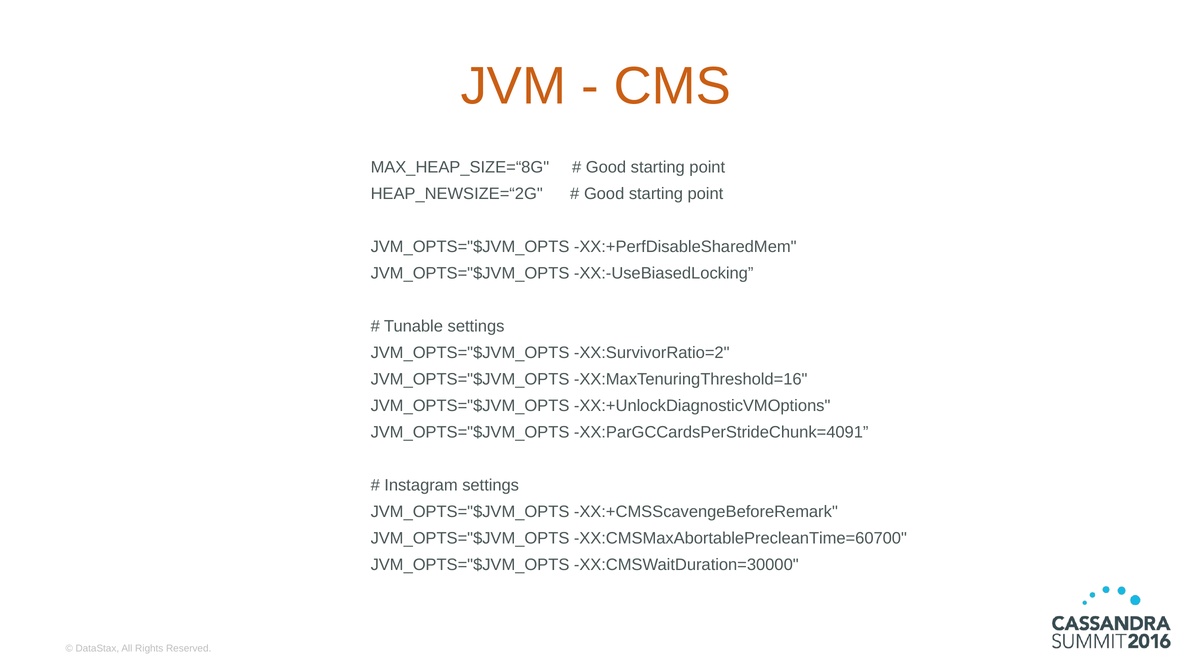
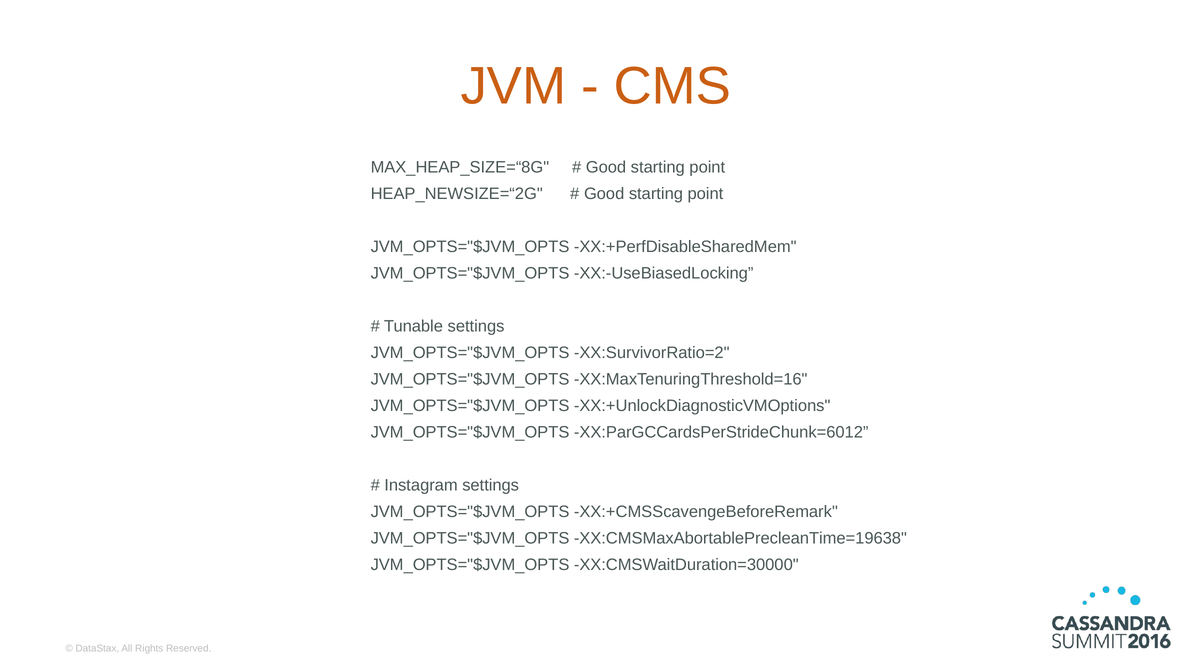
XX:ParGCCardsPerStrideChunk=4091: XX:ParGCCardsPerStrideChunk=4091 -> XX:ParGCCardsPerStrideChunk=6012 (721, 432)
XX:CMSMaxAbortablePrecleanTime=60700: XX:CMSMaxAbortablePrecleanTime=60700 -> XX:CMSMaxAbortablePrecleanTime=19638 (740, 539)
